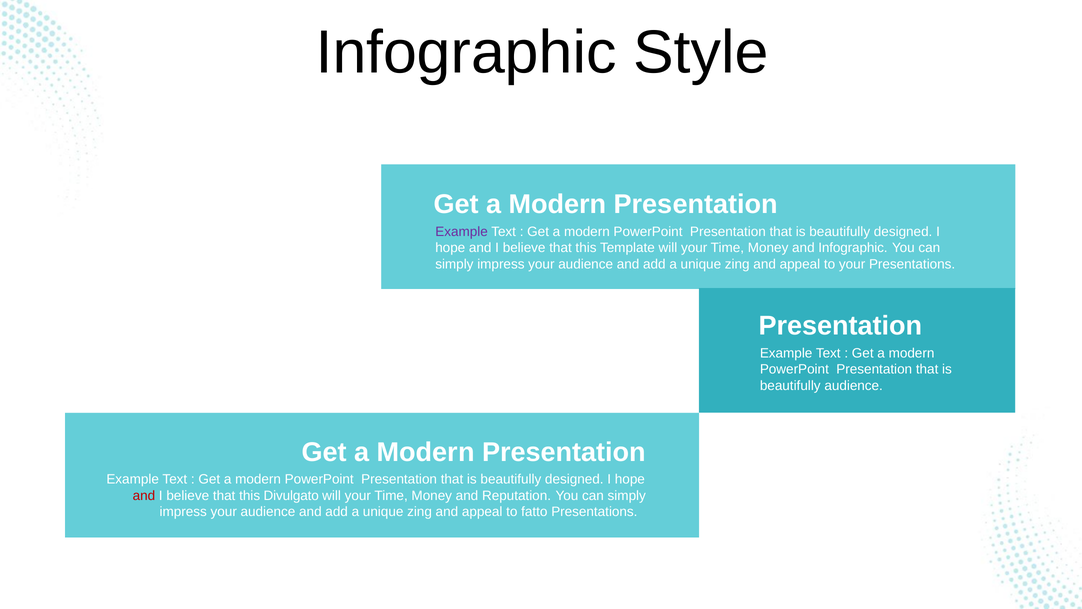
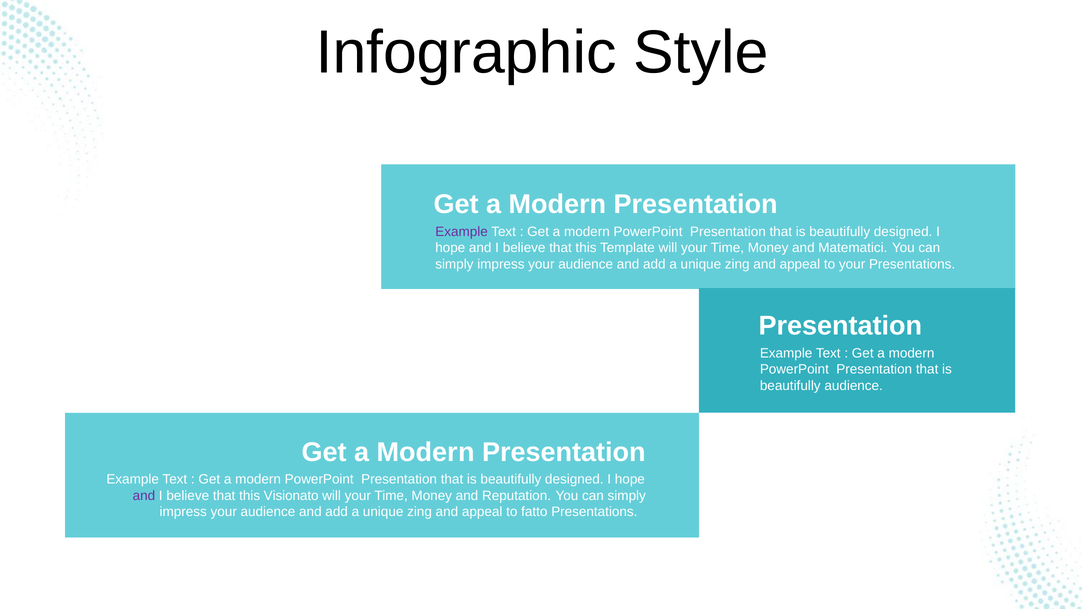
and Infographic: Infographic -> Matematici (853, 248)
and colour: red -> purple (144, 495)
Divulgato: Divulgato -> Visionato (291, 495)
